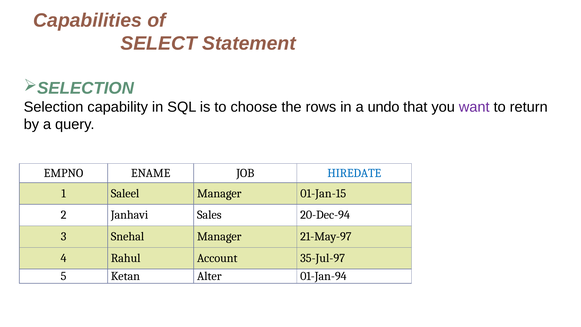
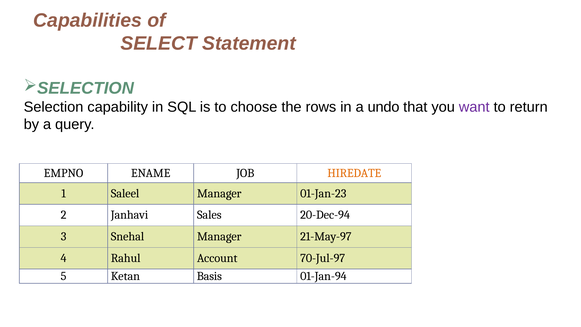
HIREDATE colour: blue -> orange (354, 173)
01-Jan-15: 01-Jan-15 -> 01-Jan-23 (323, 193)
35-Jul-97: 35-Jul-97 -> 70-Jul-97 (323, 258)
Alter: Alter -> Basis (209, 276)
